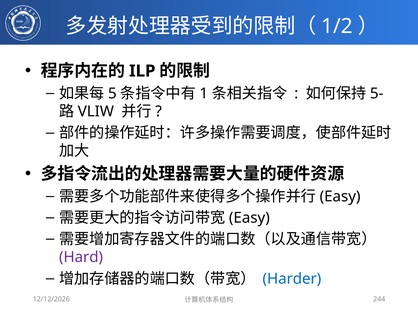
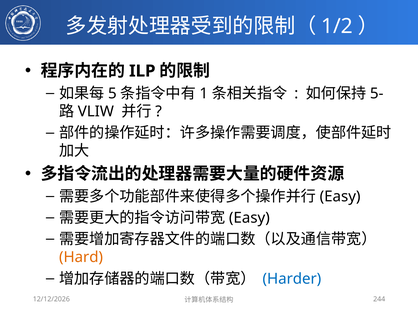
Hard colour: purple -> orange (81, 257)
